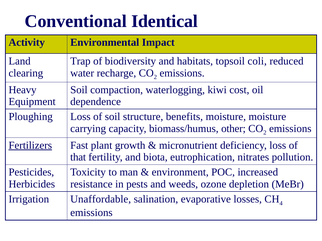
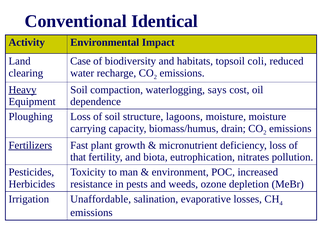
Trap: Trap -> Case (80, 61)
Heavy underline: none -> present (23, 90)
kiwi: kiwi -> says (217, 90)
benefits: benefits -> lagoons (184, 117)
other: other -> drain (233, 129)
